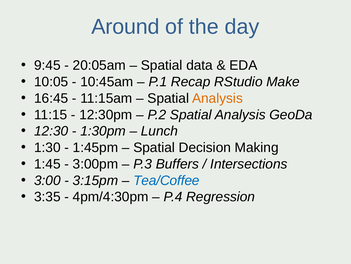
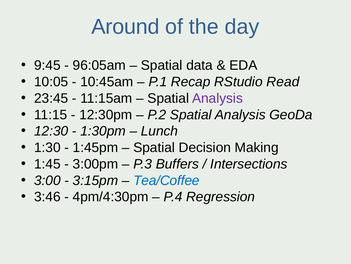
20:05am: 20:05am -> 96:05am (99, 65)
Make: Make -> Read (283, 82)
16:45: 16:45 -> 23:45 (51, 98)
Analysis colour: orange -> purple (217, 98)
3:35: 3:35 -> 3:46 (47, 196)
